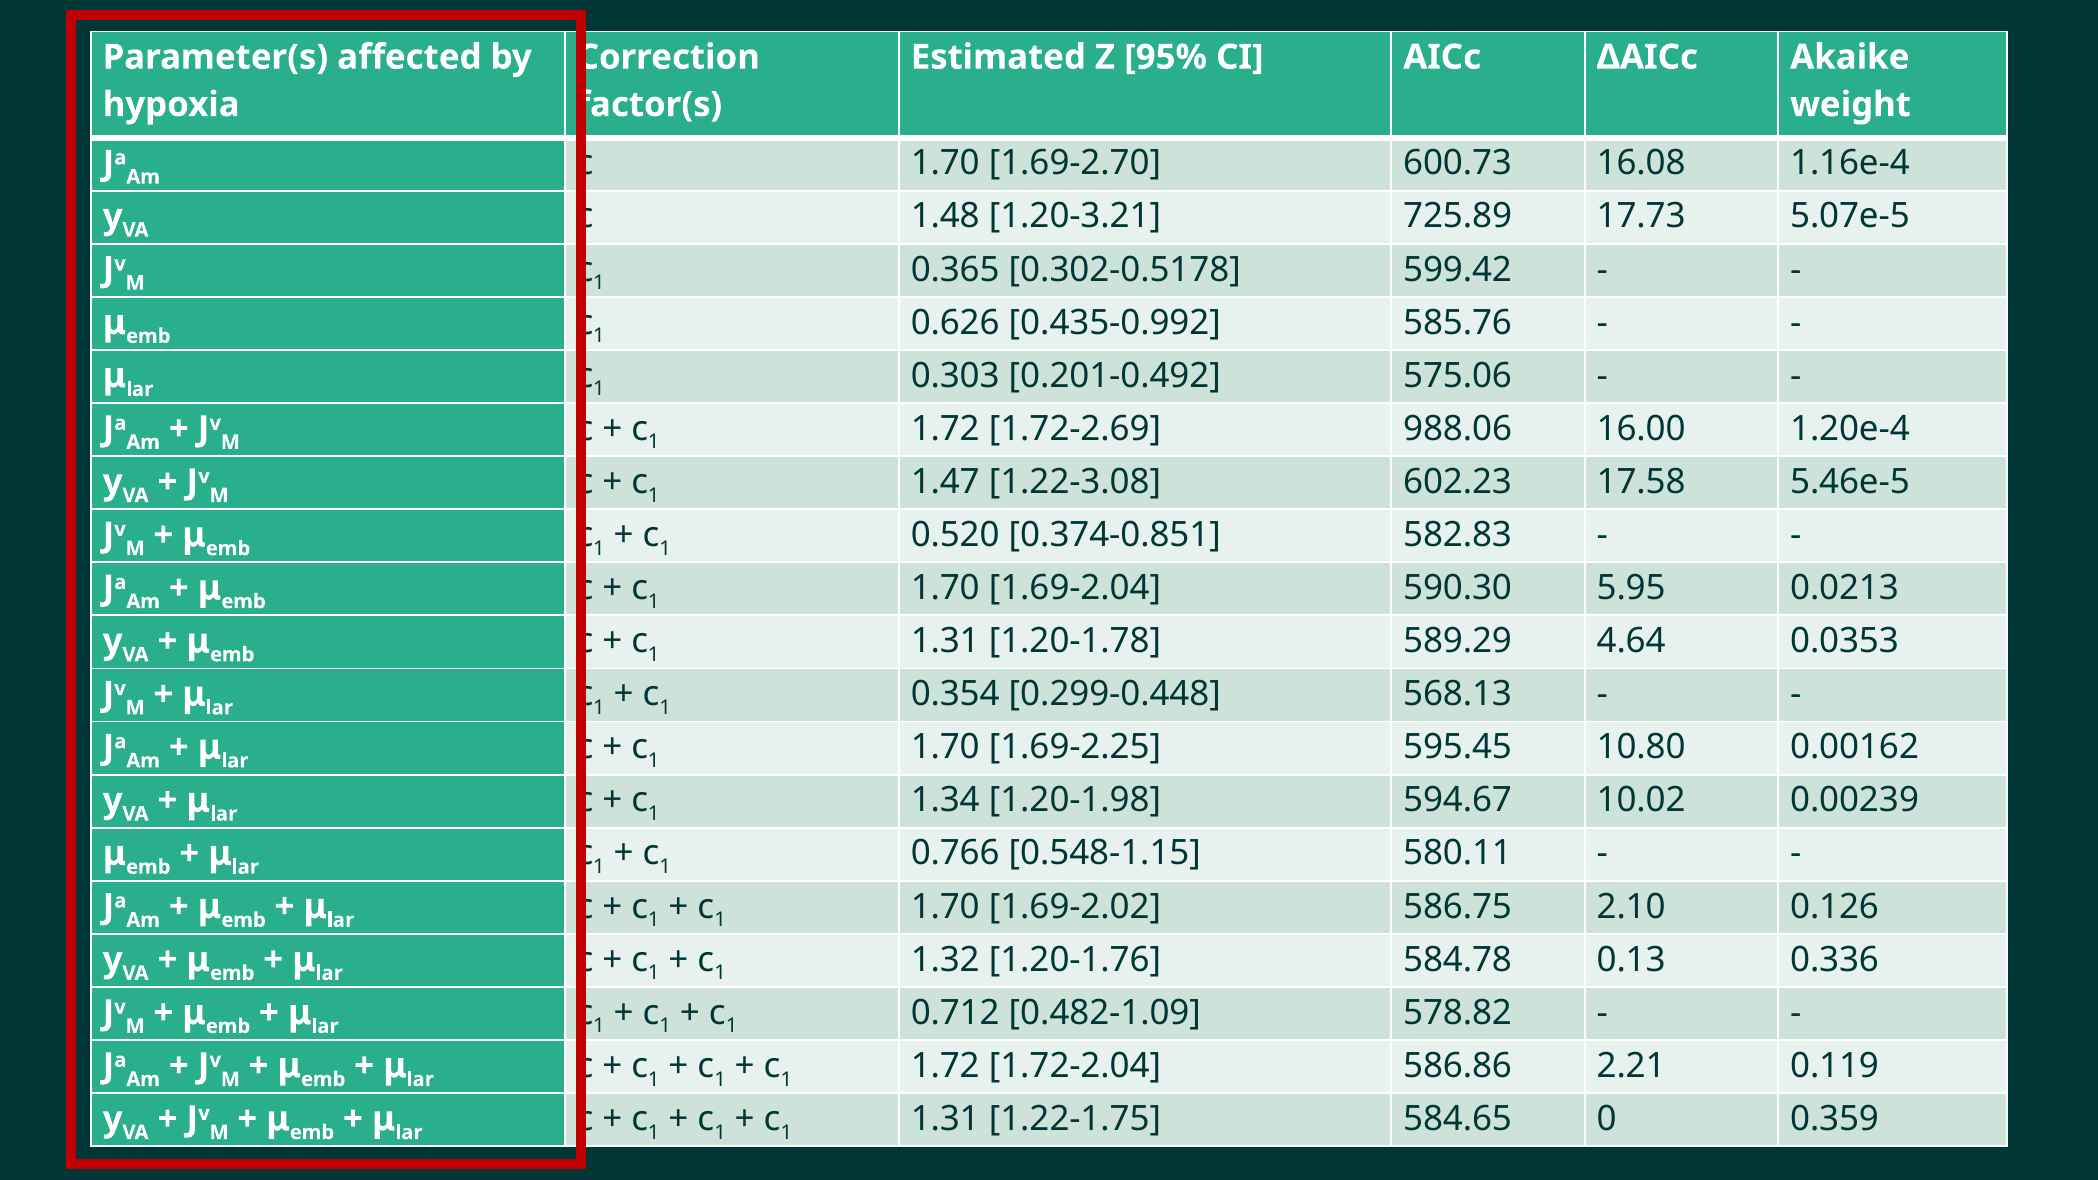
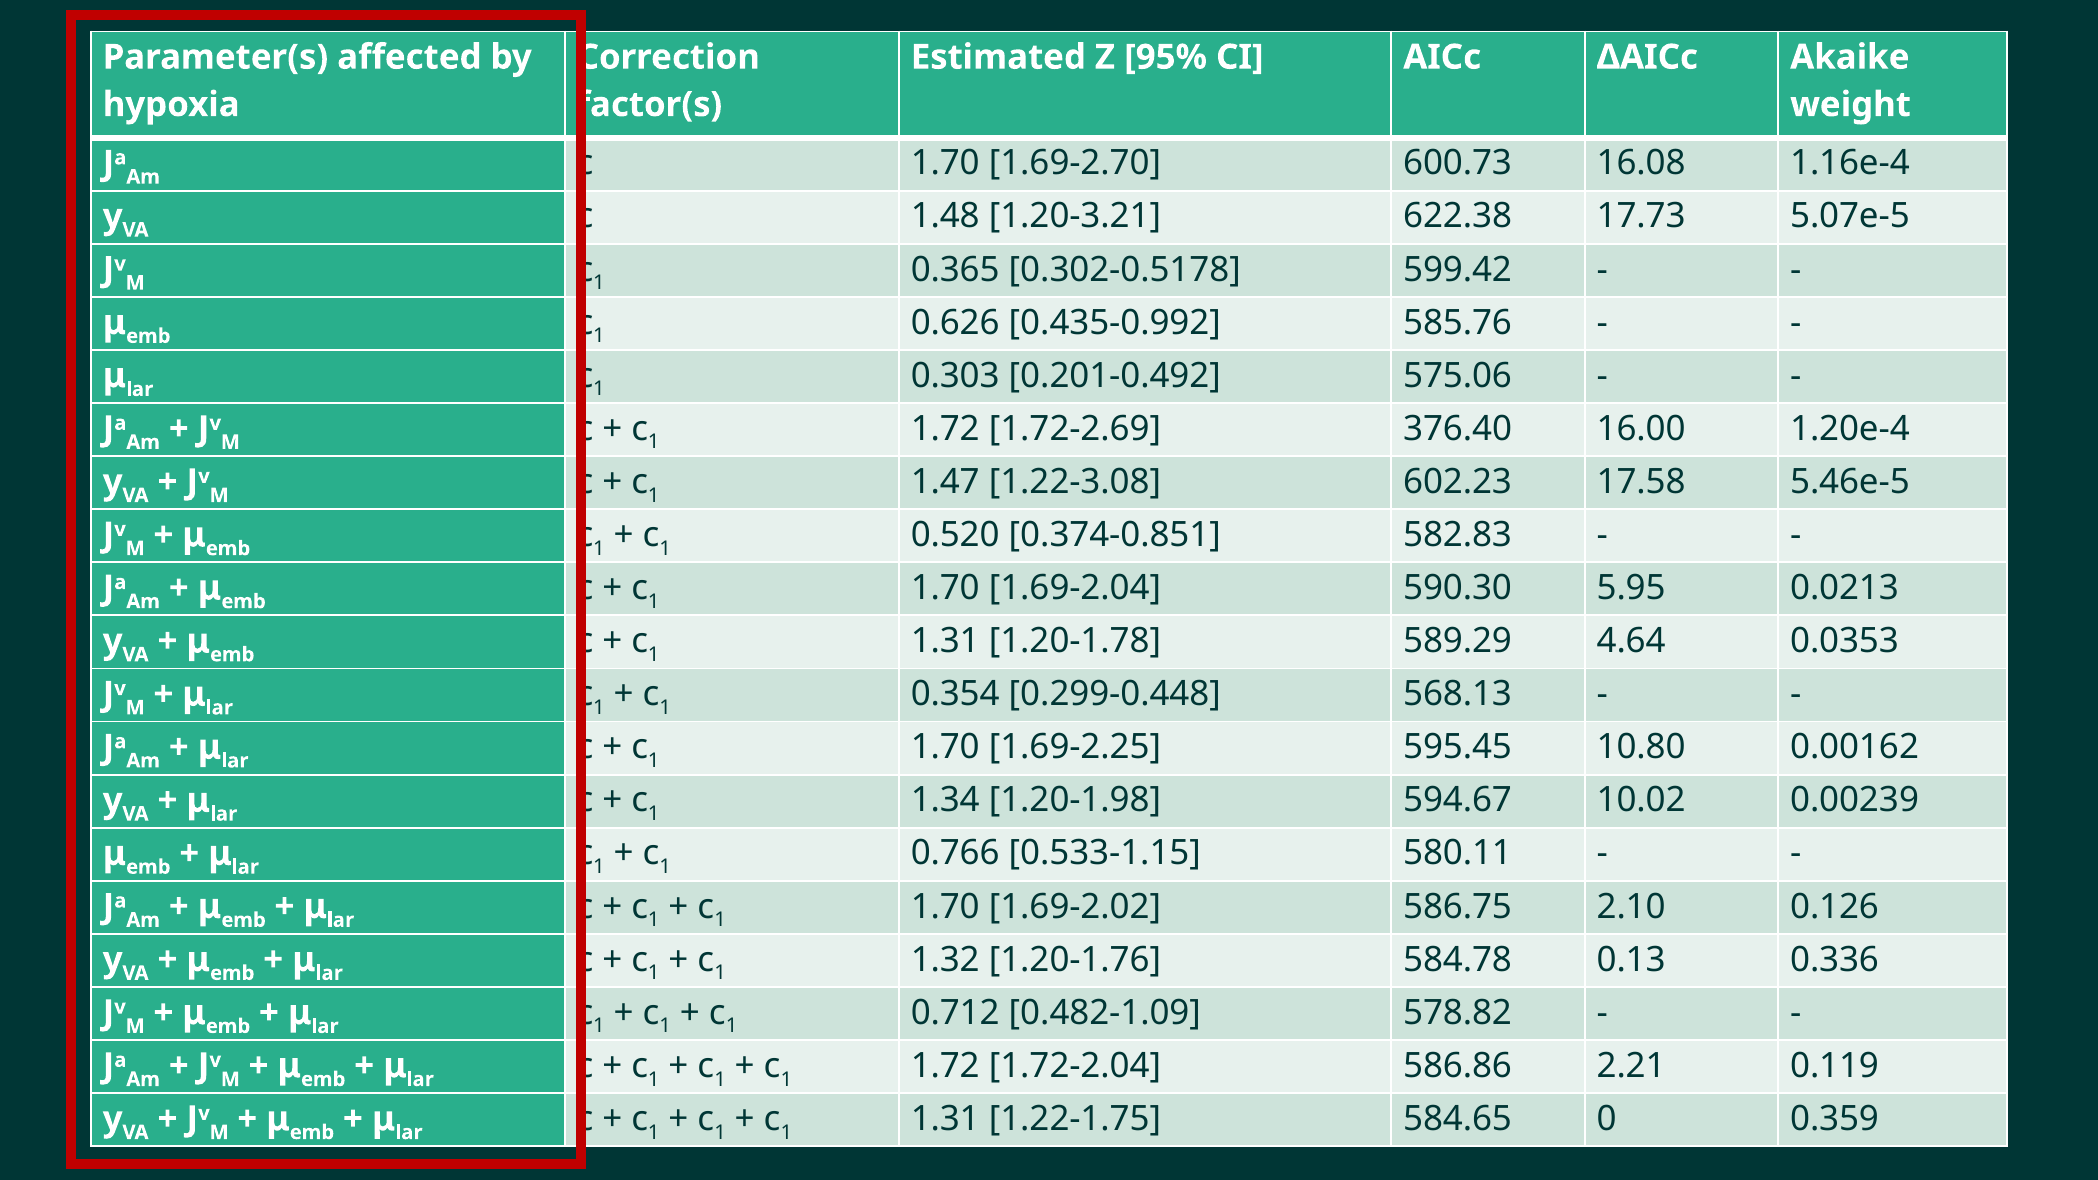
725.89: 725.89 -> 622.38 (1458, 216)
988.06: 988.06 -> 376.40 (1458, 429)
0.548-1.15: 0.548-1.15 -> 0.533-1.15 (1105, 854)
